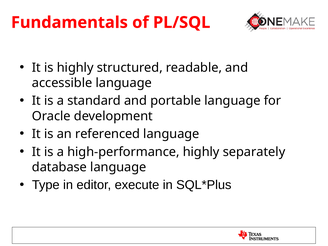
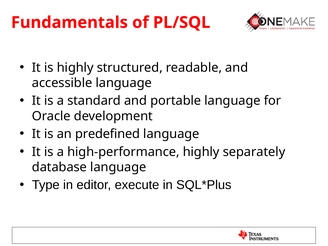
referenced: referenced -> predefined (108, 134)
